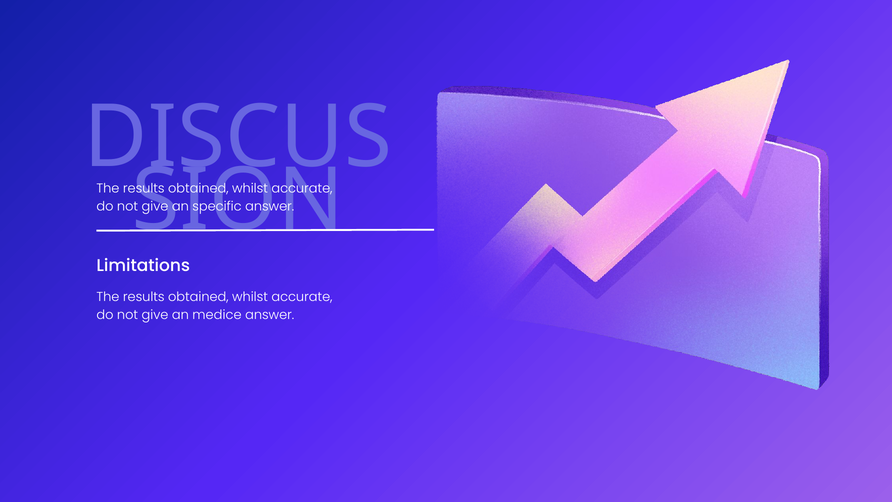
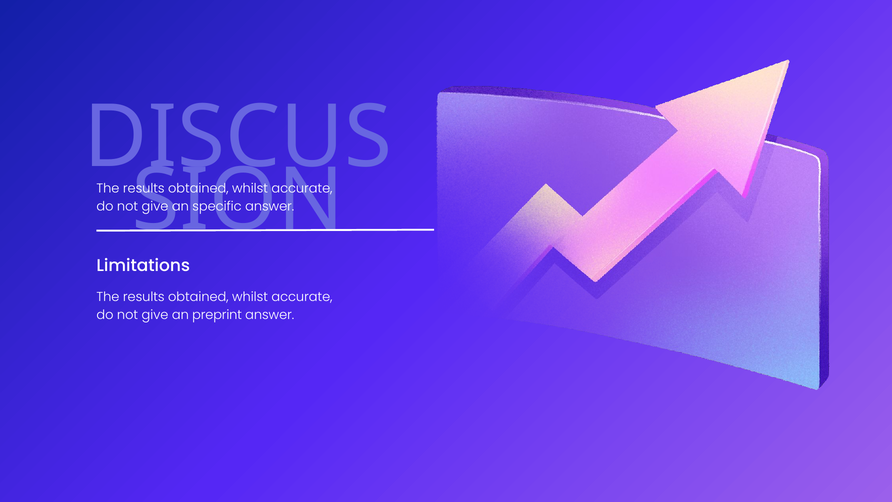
medice: medice -> preprint (217, 315)
